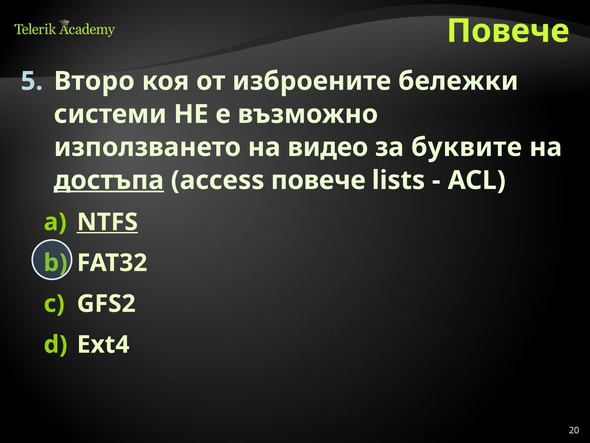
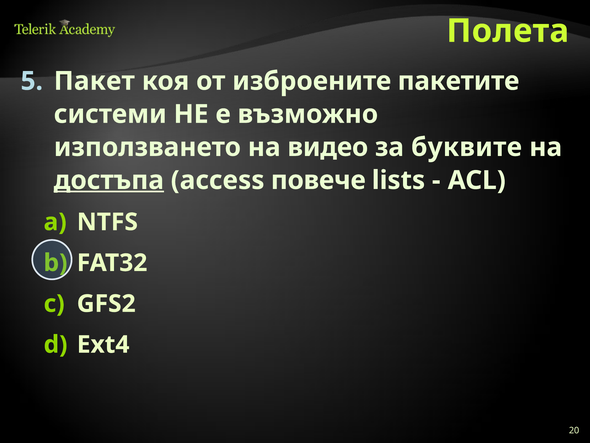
Повече: Повече -> Полета (508, 31)
Второ: Второ -> Пакет (94, 81)
бележки: бележки -> пакетите (458, 81)
NTFS underline: present -> none (107, 222)
